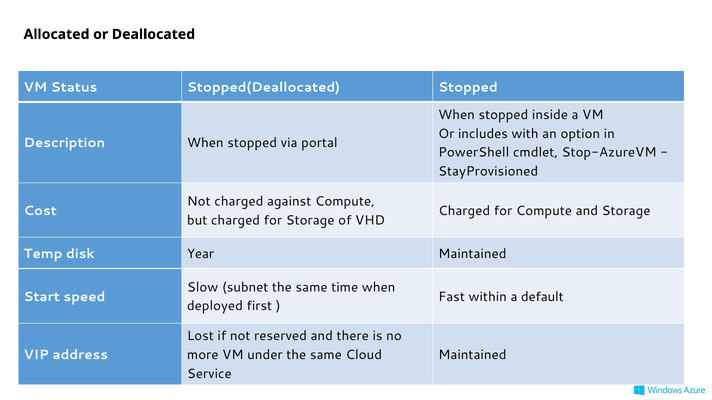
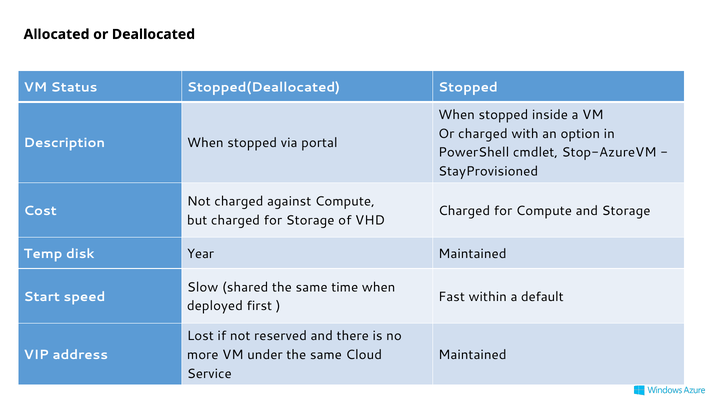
Or includes: includes -> charged (483, 134)
subnet: subnet -> shared (245, 288)
